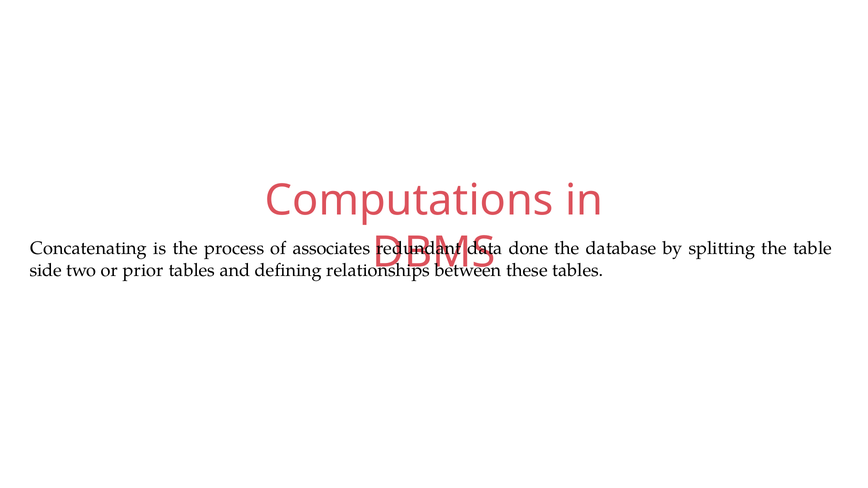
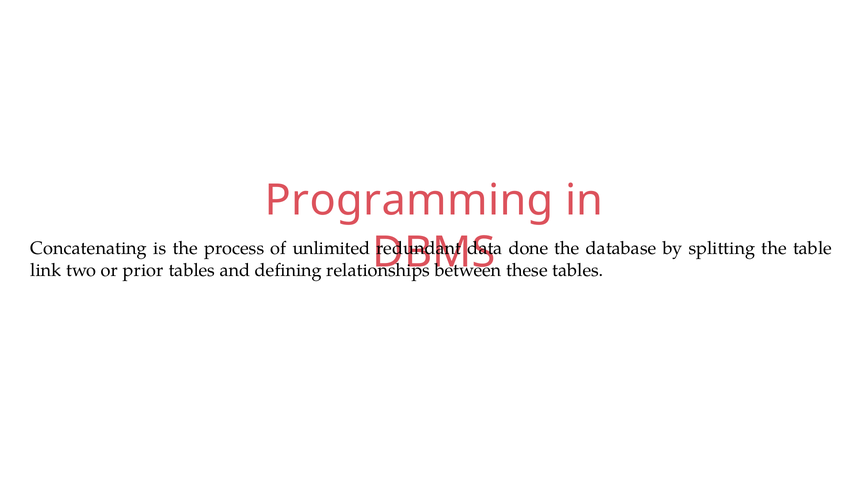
Computations: Computations -> Programming (409, 200)
associates: associates -> unlimited (331, 249)
side: side -> link (46, 270)
